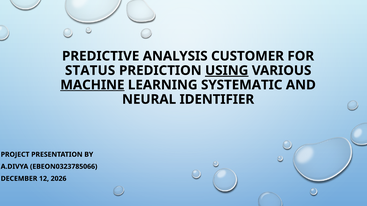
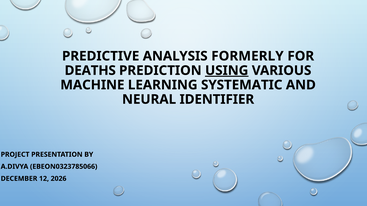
CUSTOMER: CUSTOMER -> FORMERLY (247, 56)
STATUS: STATUS -> DEATHS (90, 71)
MACHINE underline: present -> none (92, 85)
